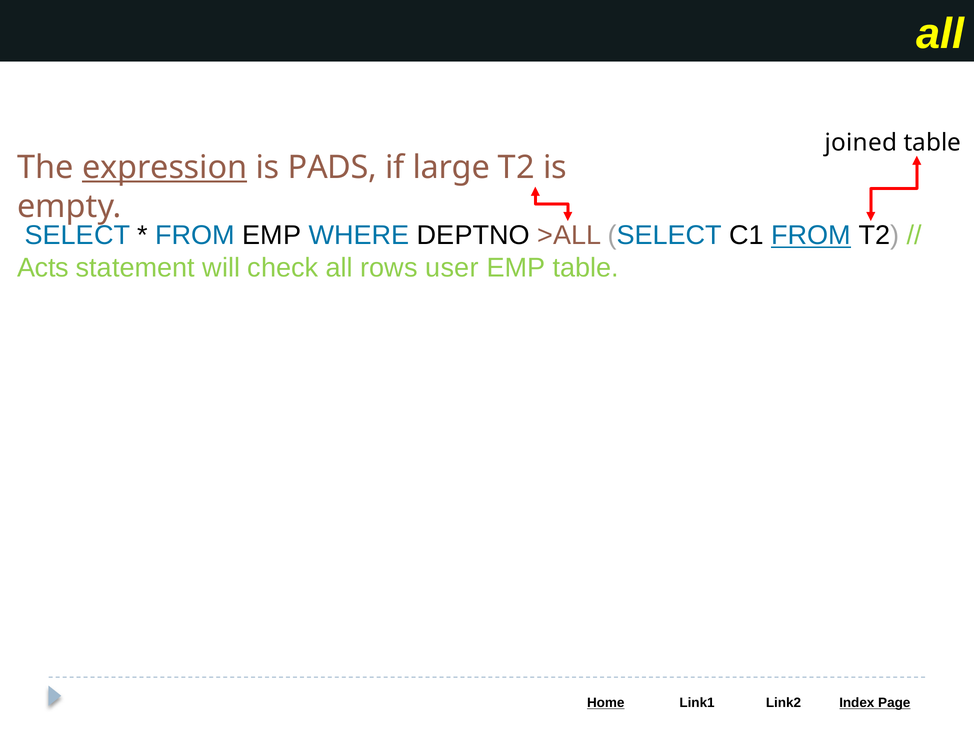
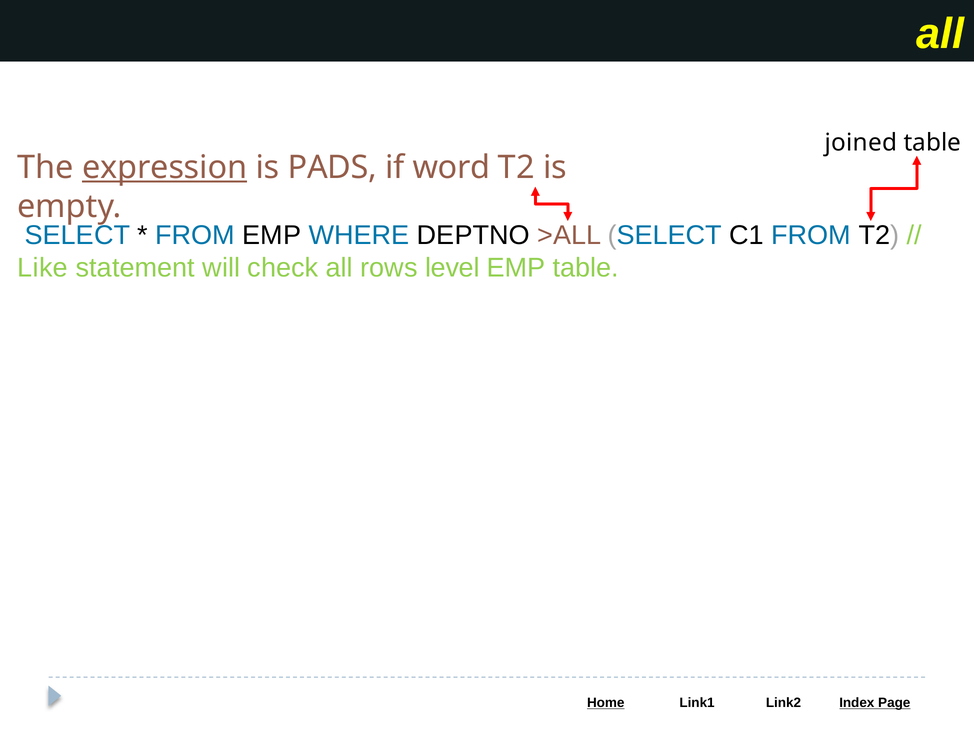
large: large -> word (451, 167)
FROM underline: present -> none (811, 235)
Acts: Acts -> Like (43, 268)
user: user -> level (452, 268)
